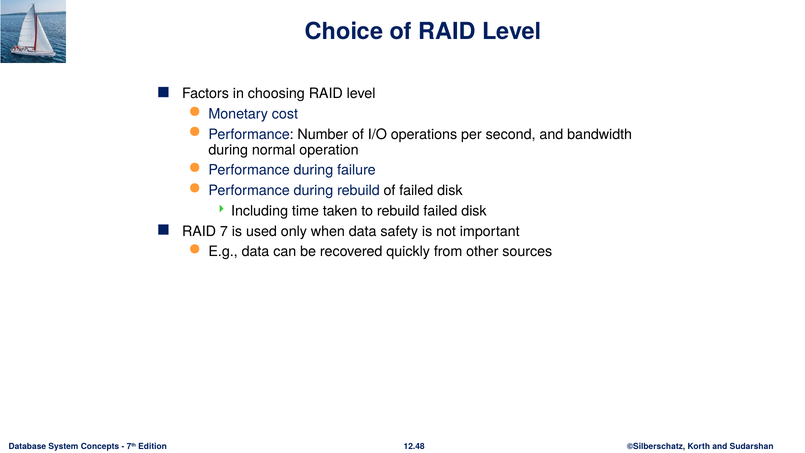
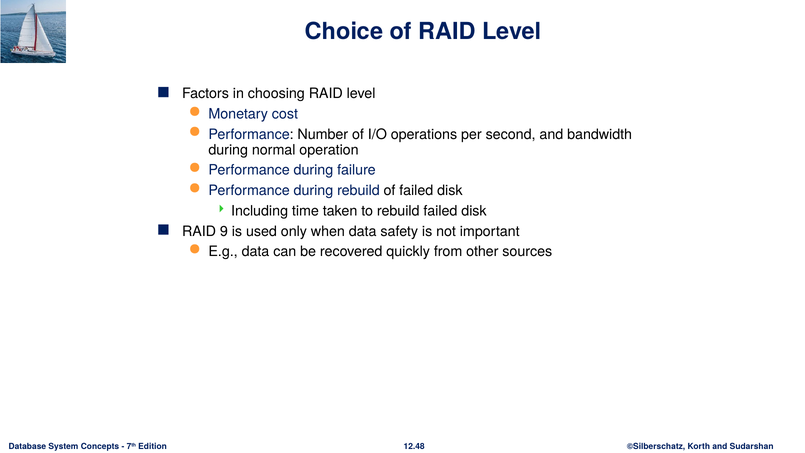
7: 7 -> 9 (224, 231)
